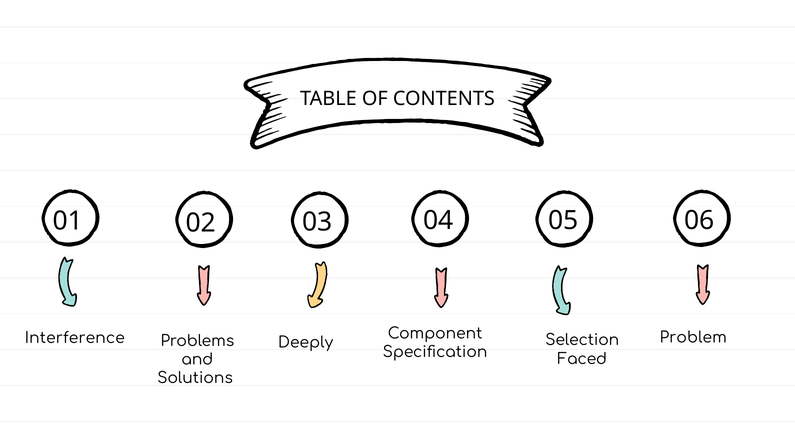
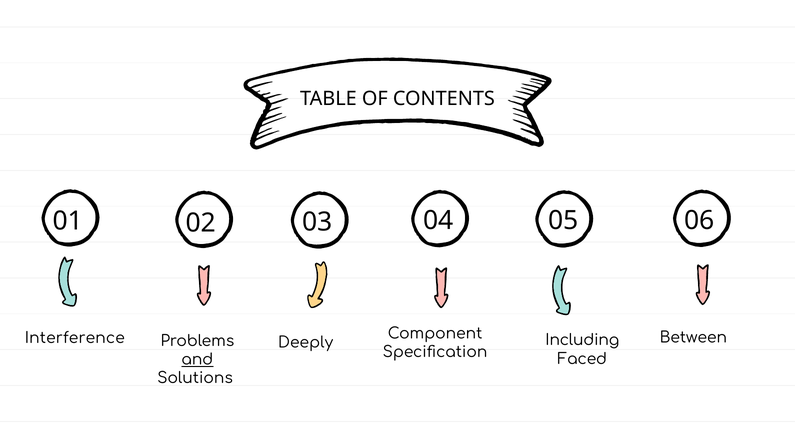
Problem: Problem -> Between (693, 338)
Selection: Selection -> Including (582, 341)
and underline: none -> present (197, 360)
